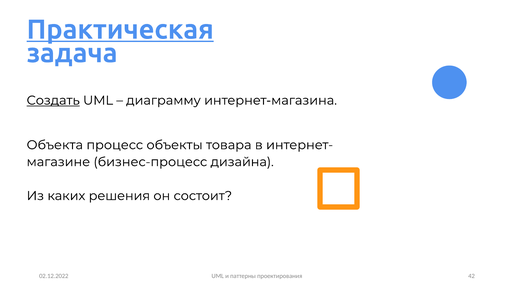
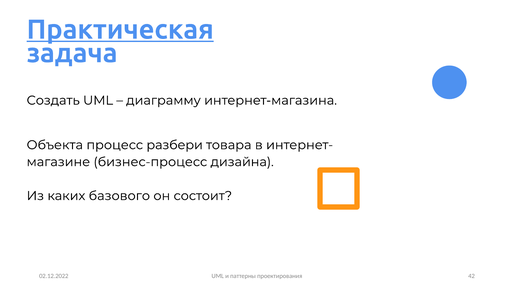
Создать underline: present -> none (53, 100)
объекты: объекты -> разбери (175, 145)
решения: решения -> базового (119, 196)
